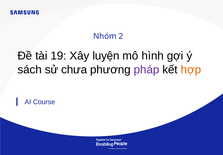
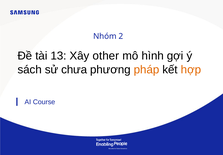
19: 19 -> 13 (59, 56)
luyện: luyện -> other (106, 56)
pháp colour: purple -> orange (147, 69)
